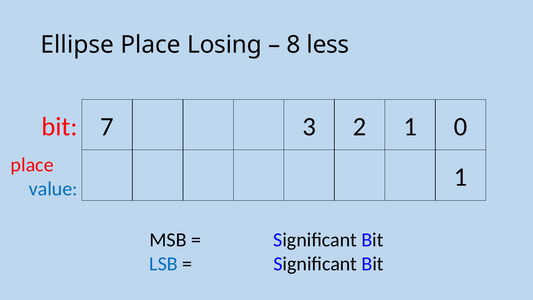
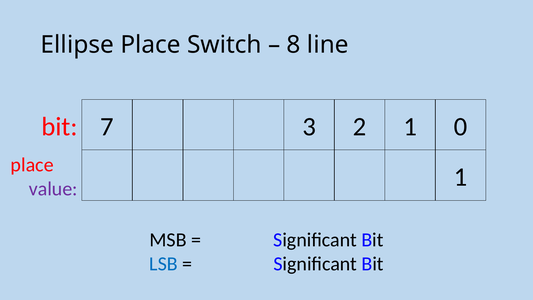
Losing: Losing -> Switch (224, 45)
less: less -> line (328, 45)
value colour: blue -> purple (53, 189)
